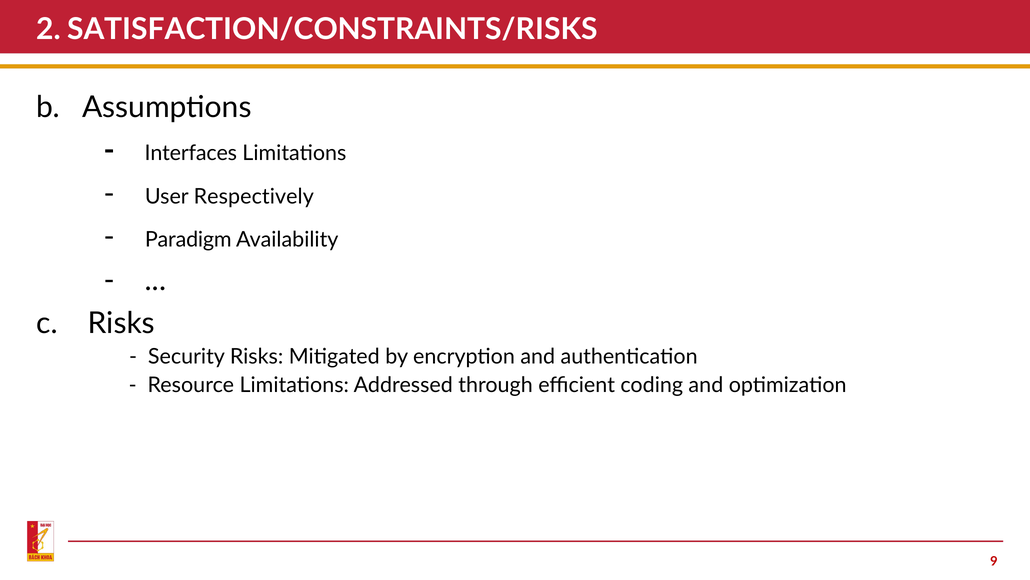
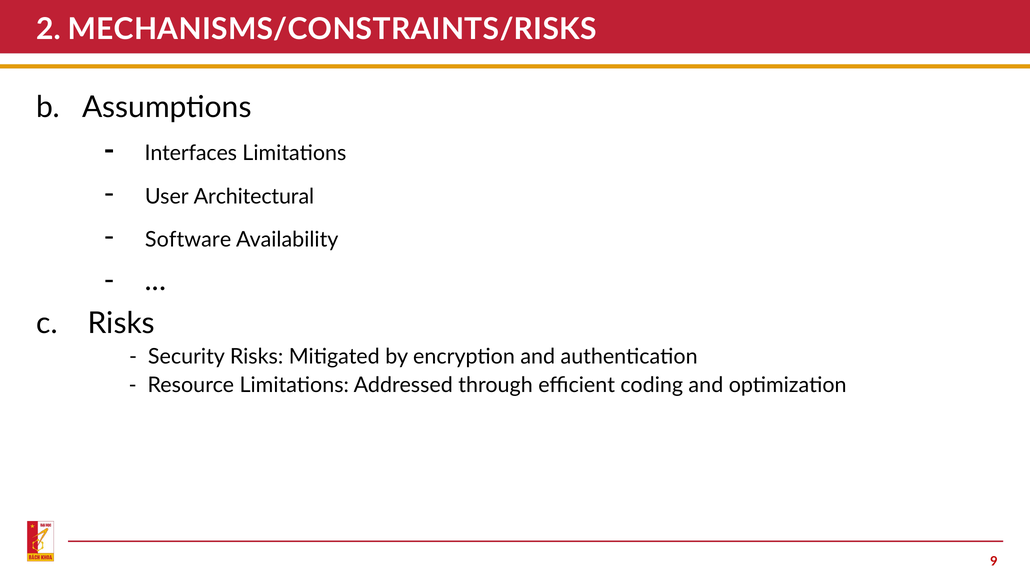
SATISFACTION/CONSTRAINTS/RISKS: SATISFACTION/CONSTRAINTS/RISKS -> MECHANISMS/CONSTRAINTS/RISKS (332, 29)
Respectively: Respectively -> Architectural (254, 196)
Paradigm: Paradigm -> Software (188, 240)
